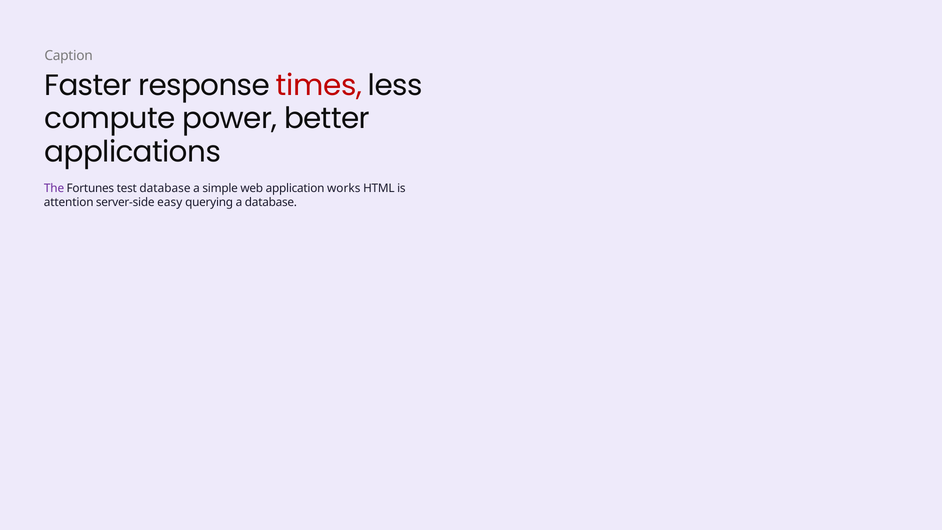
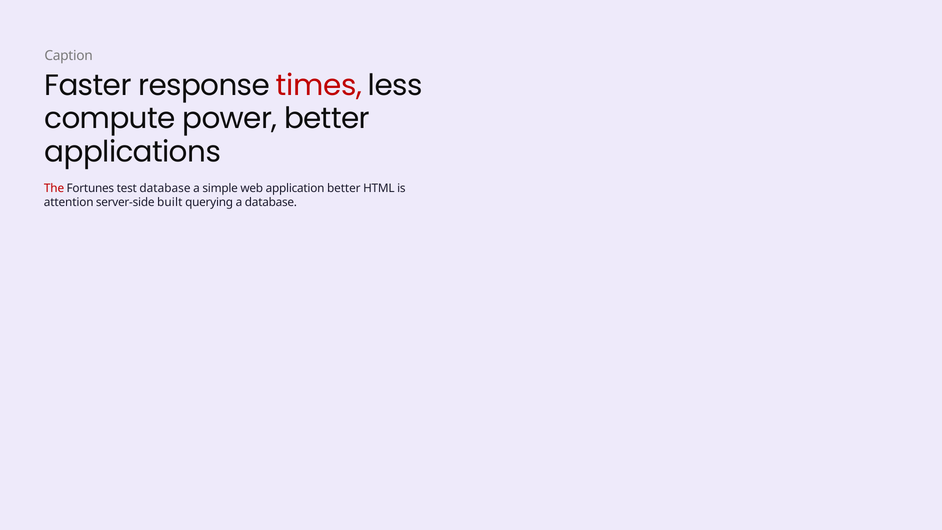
The colour: purple -> red (54, 188)
application works: works -> better (344, 188)
easy: easy -> built (170, 202)
